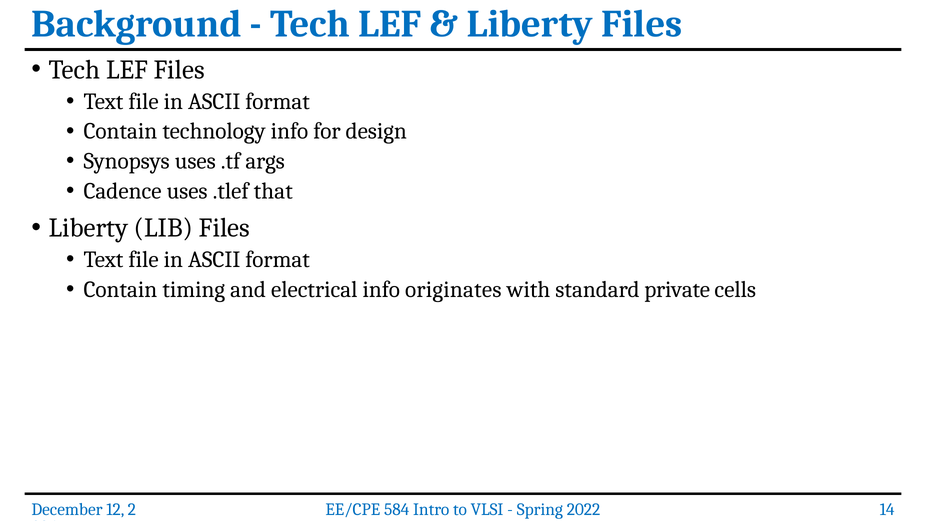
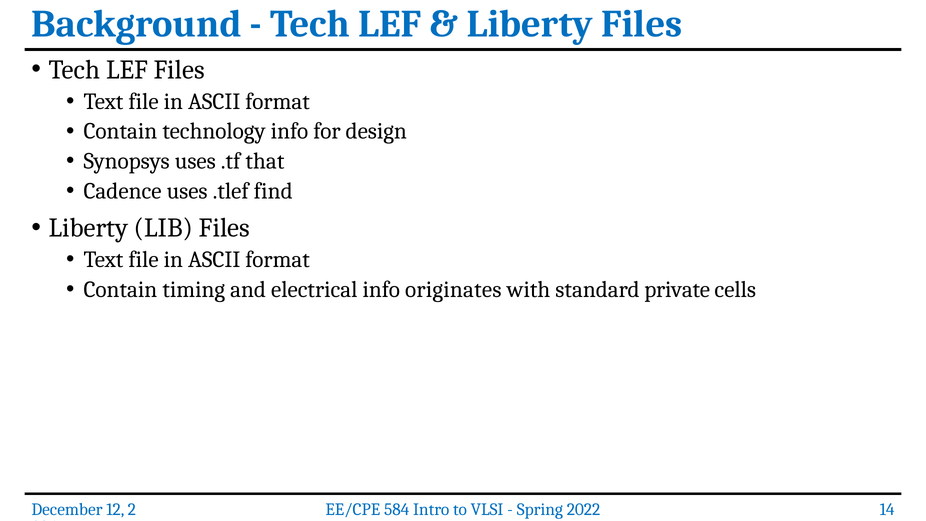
args: args -> that (265, 161)
that: that -> find (273, 191)
